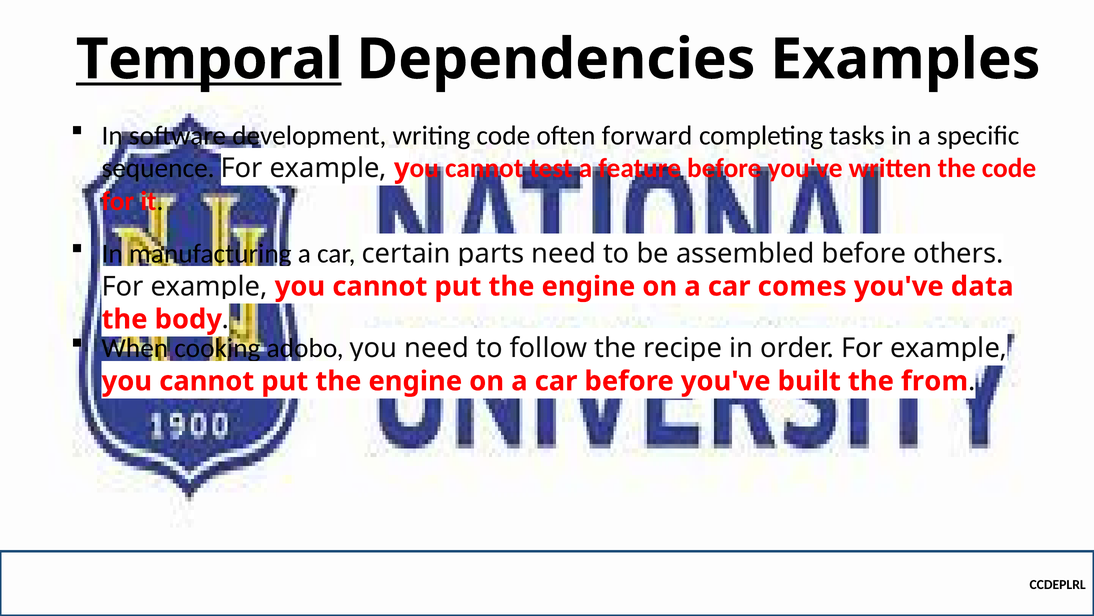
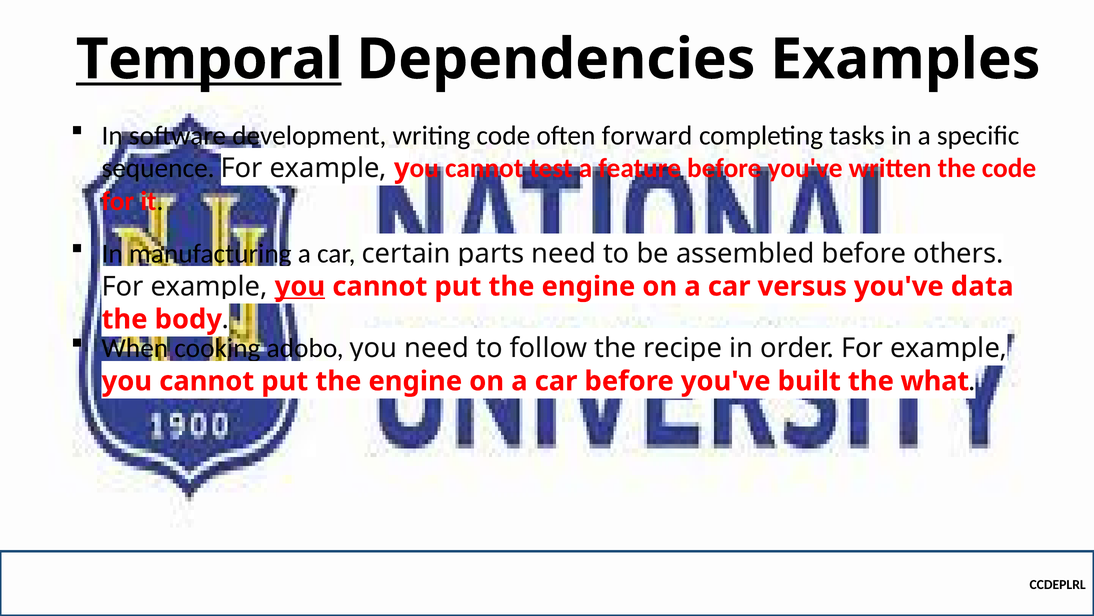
you underline: none -> present (300, 286)
comes: comes -> versus (802, 286)
from: from -> what (935, 381)
